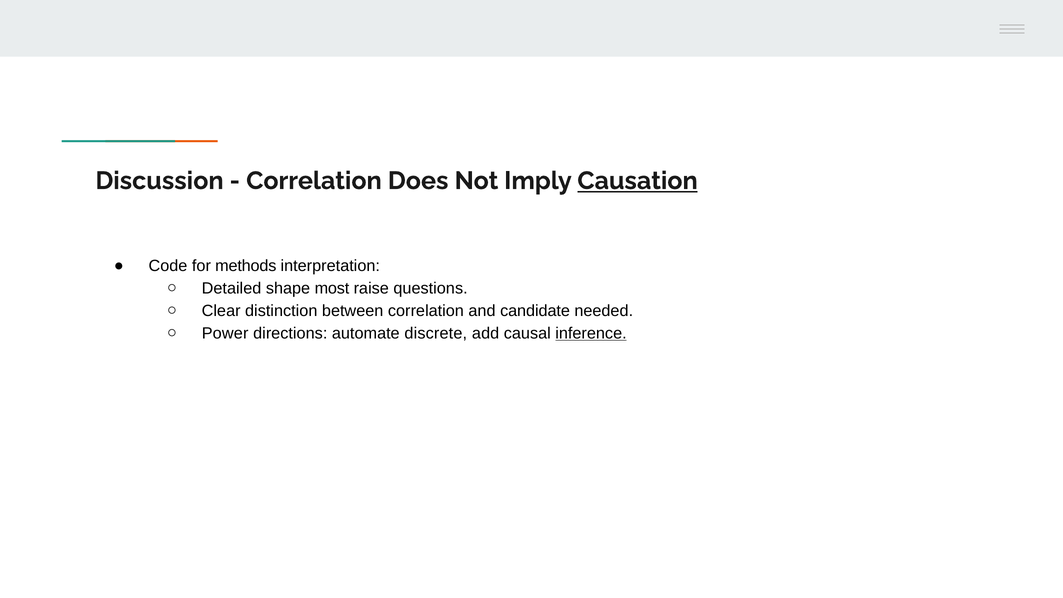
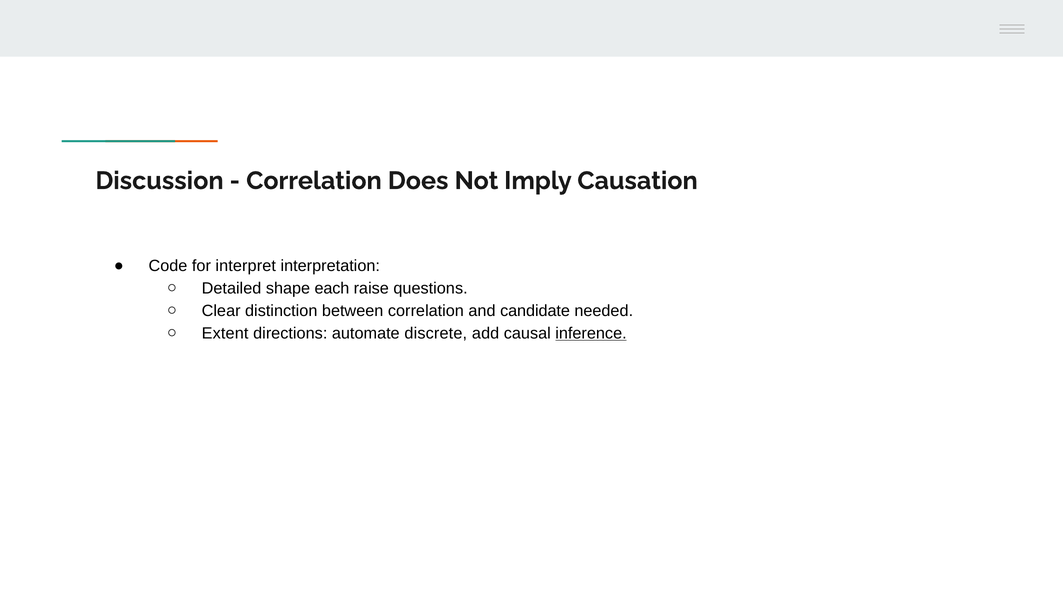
Causation underline: present -> none (637, 181)
methods: methods -> interpret (246, 266)
most: most -> each (332, 288)
Power: Power -> Extent (225, 333)
